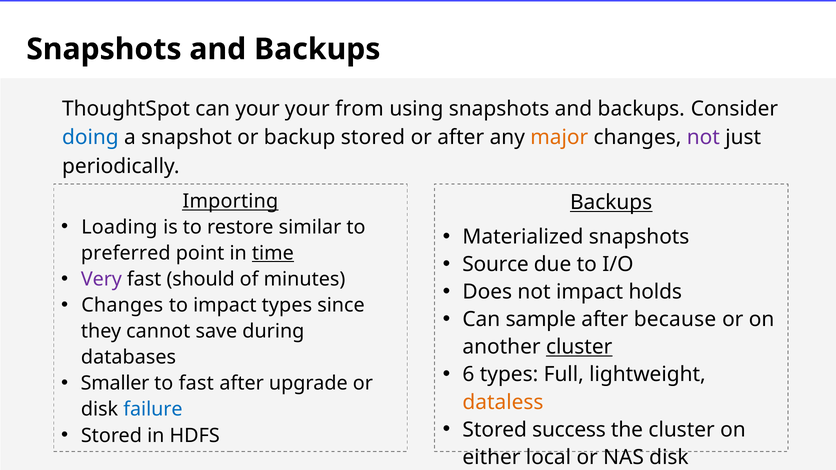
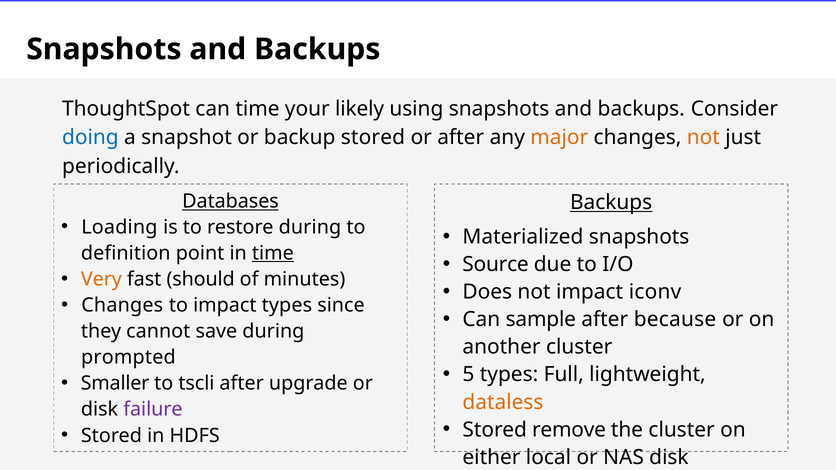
can your: your -> time (258, 109)
from: from -> likely (360, 109)
not colour: purple -> orange (703, 138)
Importing: Importing -> Databases (231, 201)
restore similar: similar -> during (310, 227)
preferred: preferred -> definition (126, 253)
Very colour: purple -> orange (101, 279)
holds: holds -> iconv (655, 292)
cluster underline: present -> none (579, 347)
databases: databases -> prompted (128, 358)
6: 6 -> 5 (468, 375)
to fast: fast -> tscli (196, 384)
failure colour: blue -> purple (153, 410)
success: success -> remove (569, 430)
